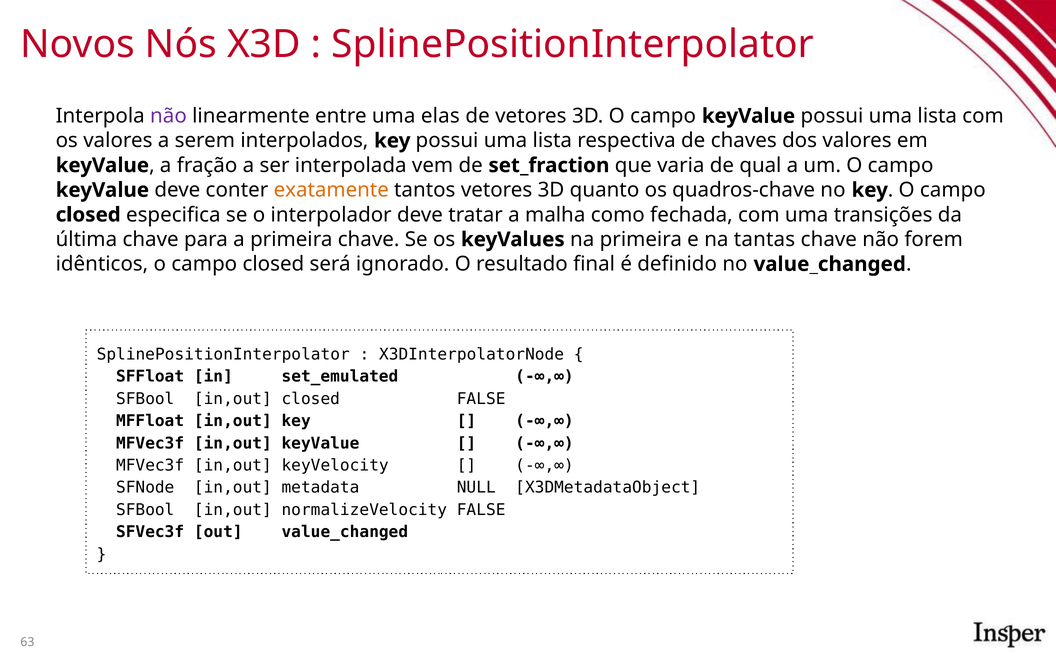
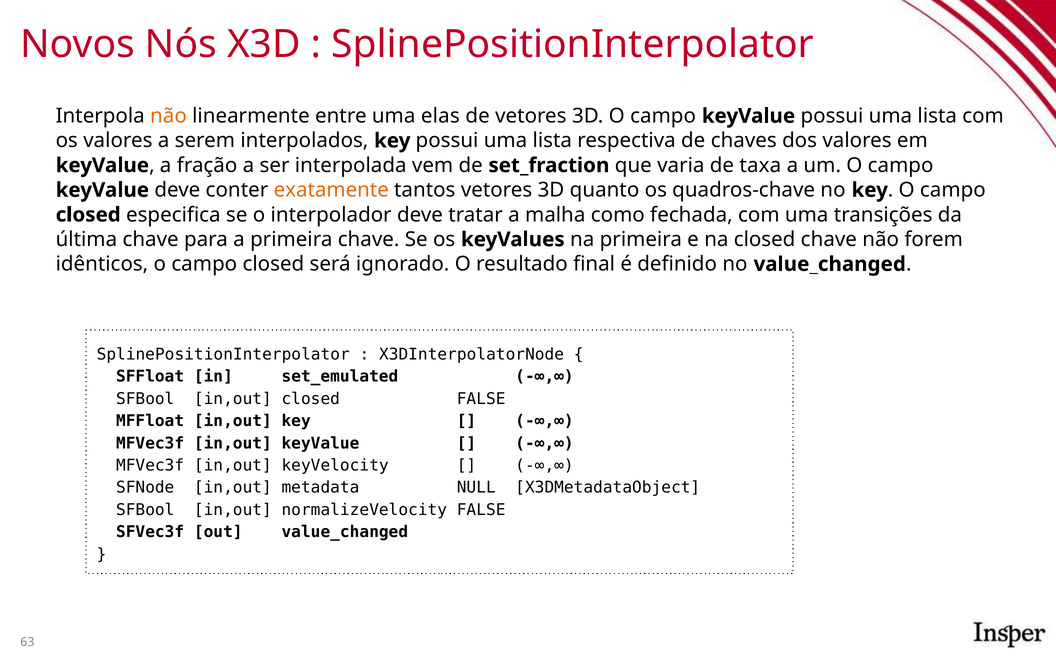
não colour: purple -> orange (168, 116)
qual: qual -> taxa (760, 165)
na tantas: tantas -> closed (765, 239)
